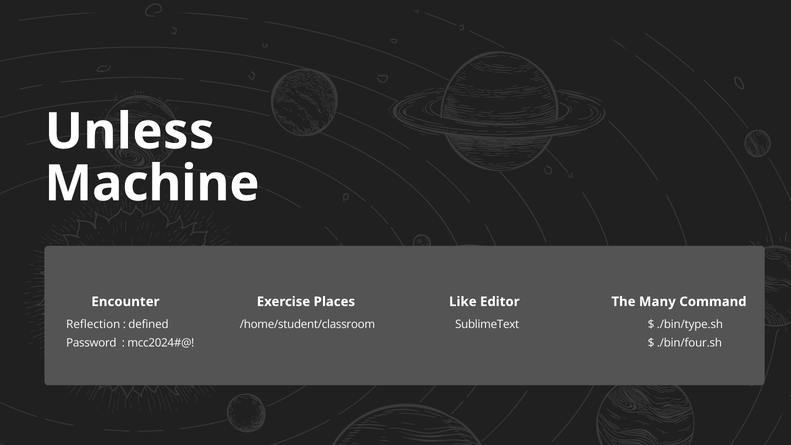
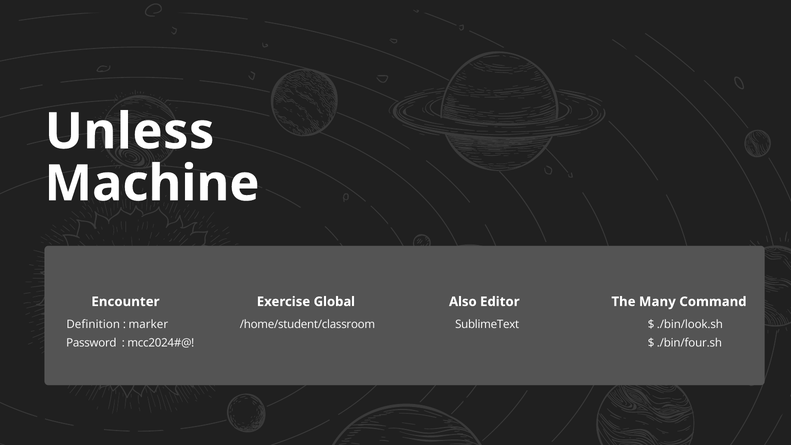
Places: Places -> Global (334, 302)
Like: Like -> Also (463, 302)
Reflection: Reflection -> Definition (93, 324)
defined: defined -> marker (148, 324)
./bin/type.sh: ./bin/type.sh -> ./bin/look.sh (690, 324)
